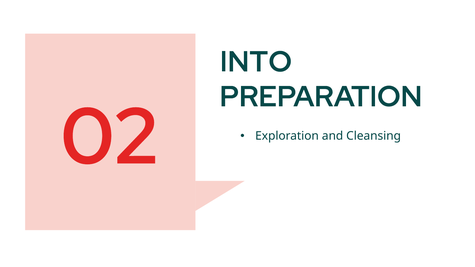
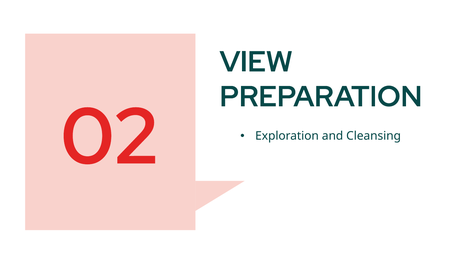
INTO: INTO -> VIEW (256, 62)
